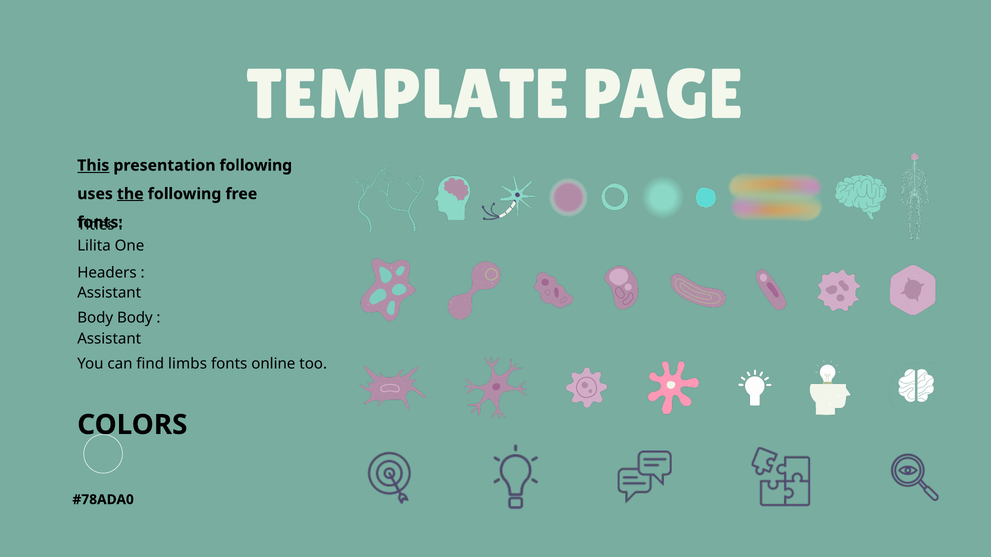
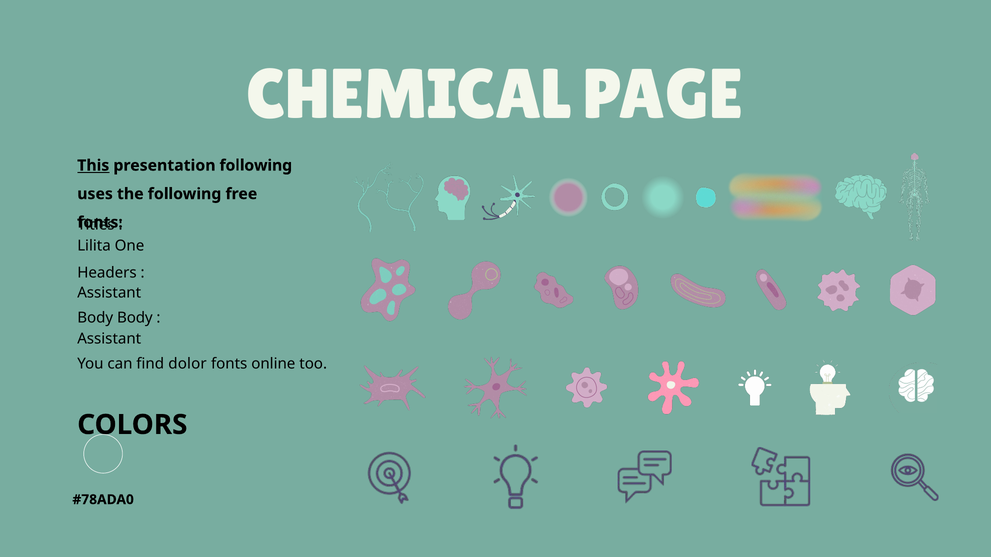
TEMPLATE: TEMPLATE -> CHEMICAL (409, 95)
the underline: present -> none (130, 194)
limbs: limbs -> dolor (187, 364)
